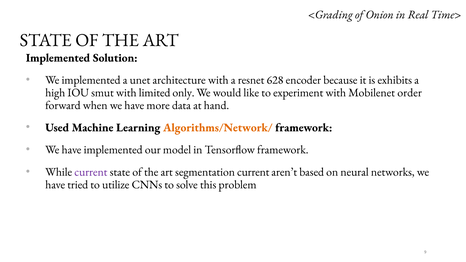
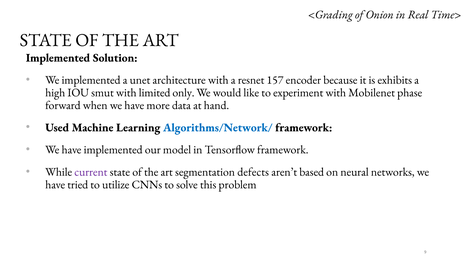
628: 628 -> 157 (275, 80)
order: order -> phase (410, 93)
Algorithms/Network/ colour: orange -> blue (218, 128)
segmentation current: current -> defects (253, 172)
